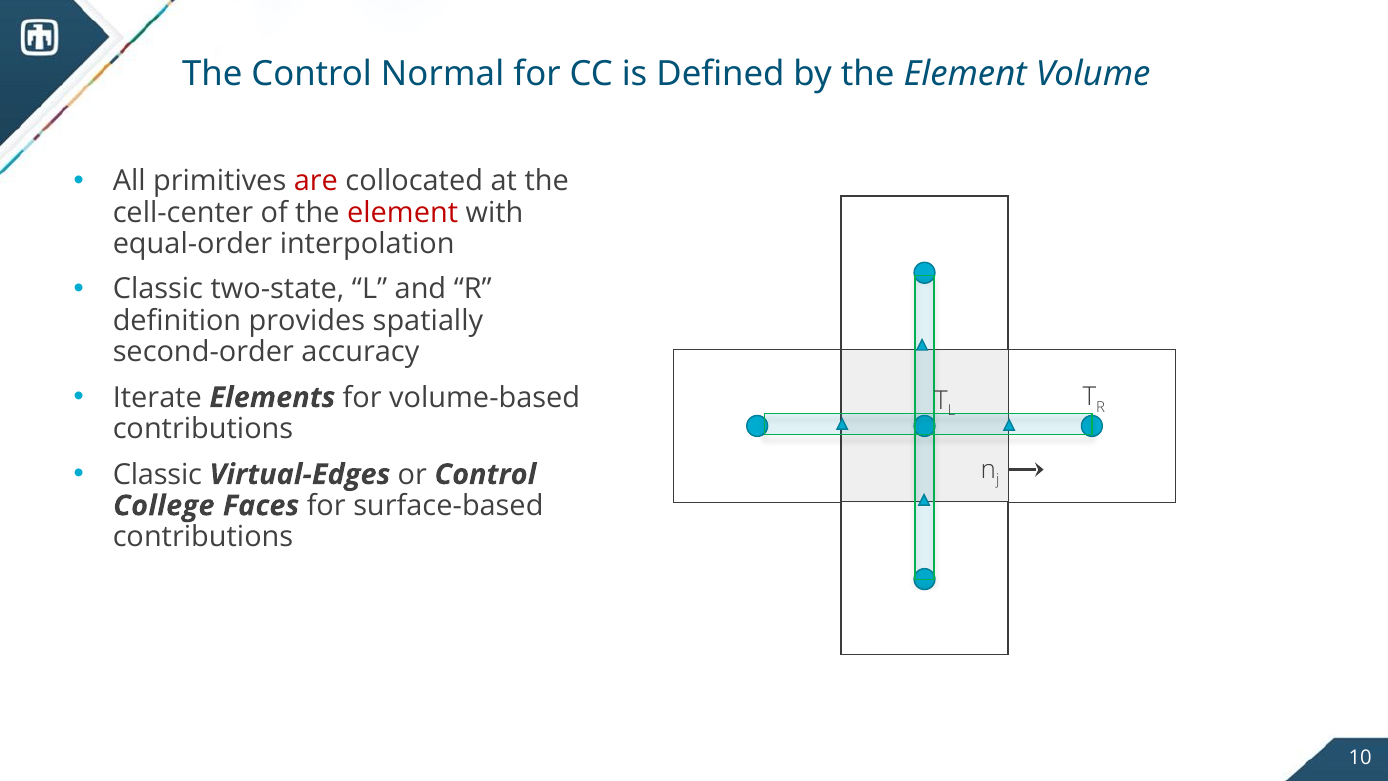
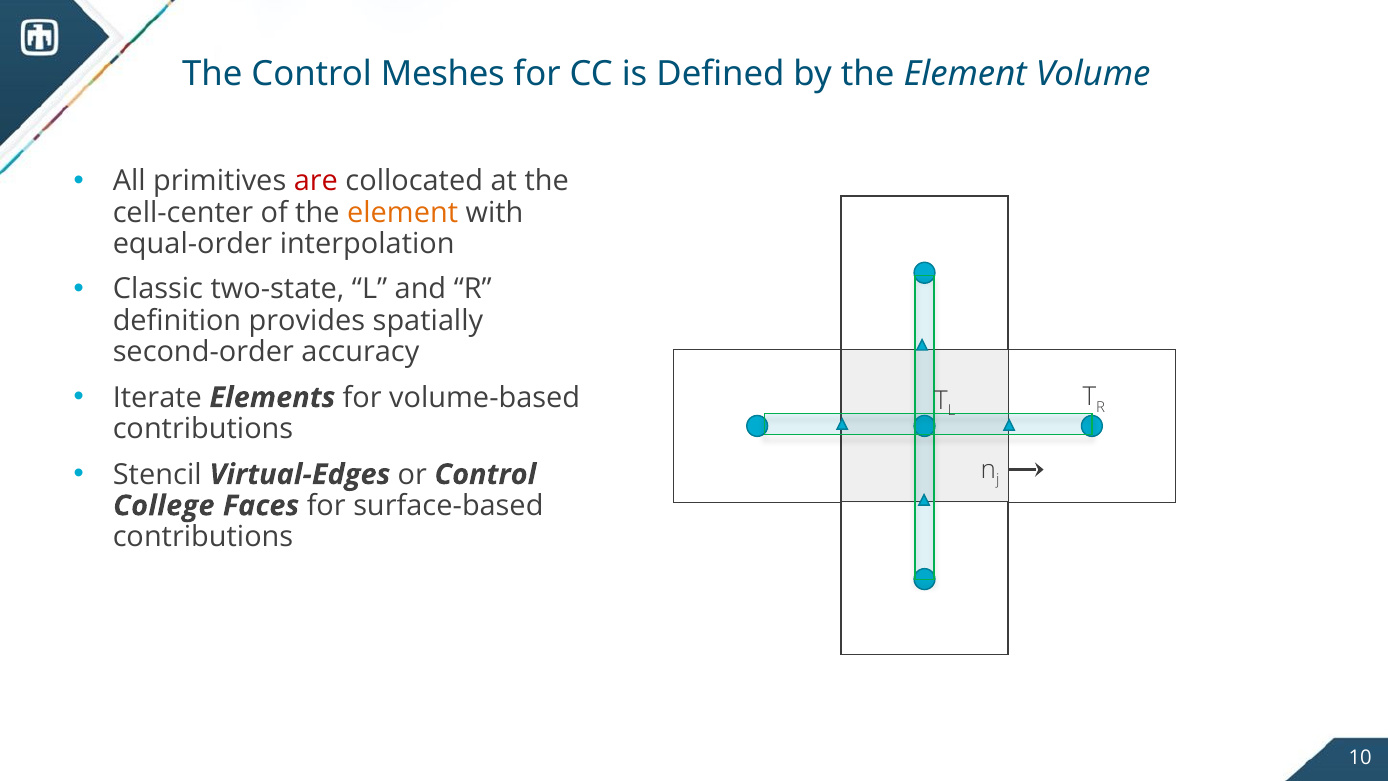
Normal: Normal -> Meshes (443, 74)
element colour: red -> orange (403, 212)
Classic: Classic -> Stencil (157, 474)
